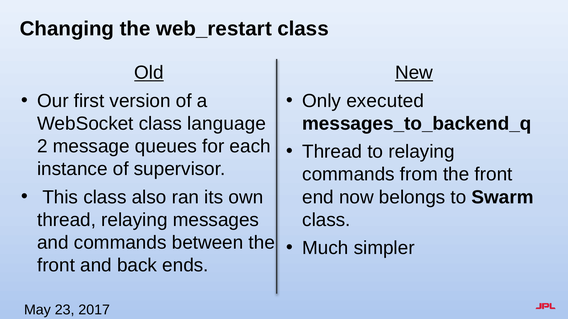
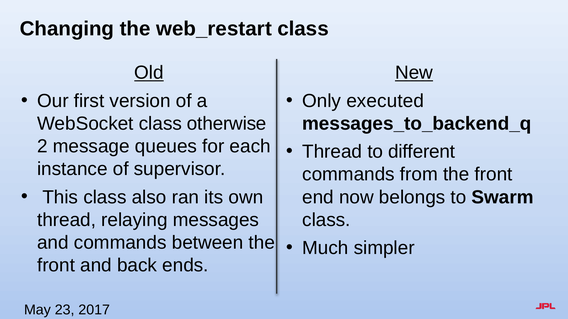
language: language -> otherwise (227, 124)
to relaying: relaying -> different (422, 152)
